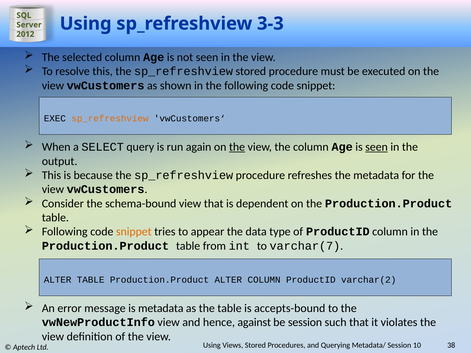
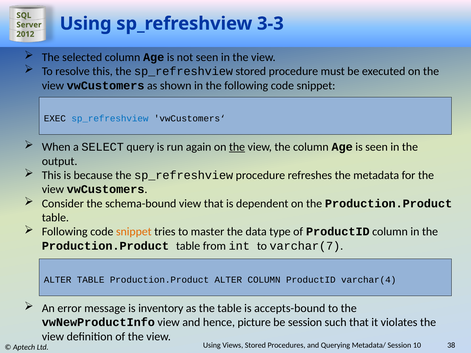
sp_refreshview colour: orange -> blue (110, 118)
seen underline: present -> none (377, 147)
appear: appear -> master (208, 232)
varchar(2: varchar(2 -> varchar(4 (369, 280)
is metadata: metadata -> inventory (161, 308)
against: against -> picture (254, 323)
